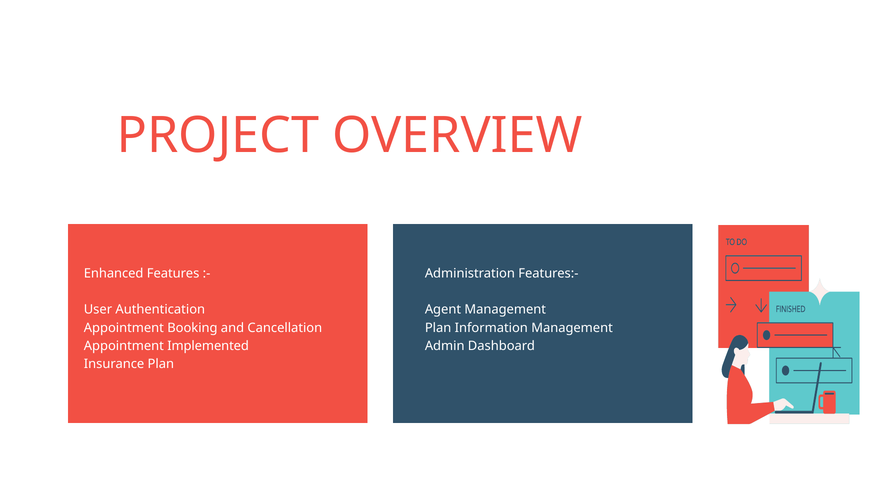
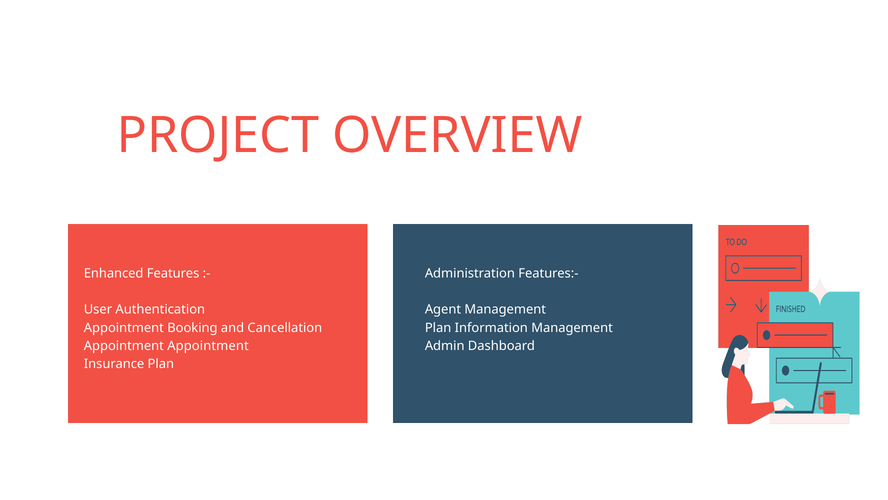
Appointment Implemented: Implemented -> Appointment (208, 346)
